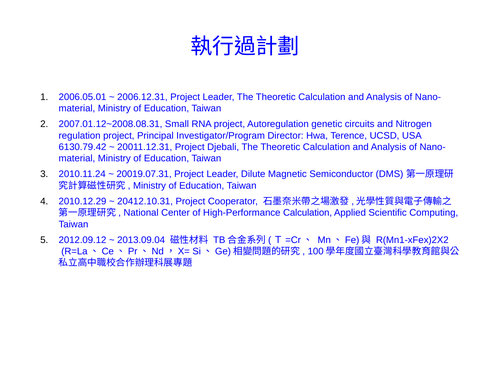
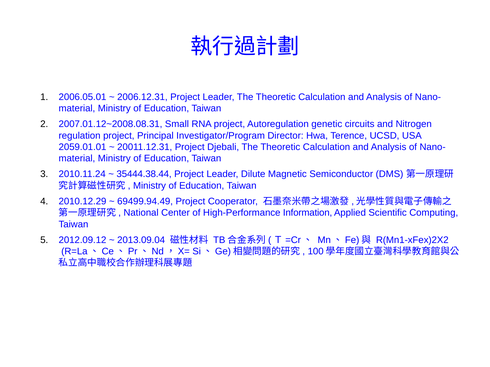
6130.79.42: 6130.79.42 -> 2059.01.01 (83, 147)
20019.07.31: 20019.07.31 -> 35444.38.44 (144, 174)
20412.10.31: 20412.10.31 -> 69499.94.49 (145, 202)
High-Performance Calculation: Calculation -> Information (308, 213)
